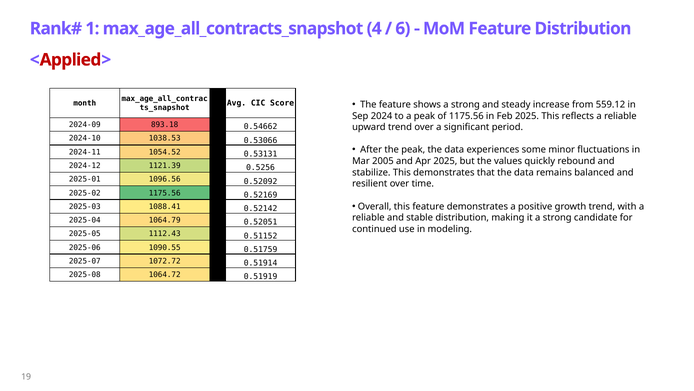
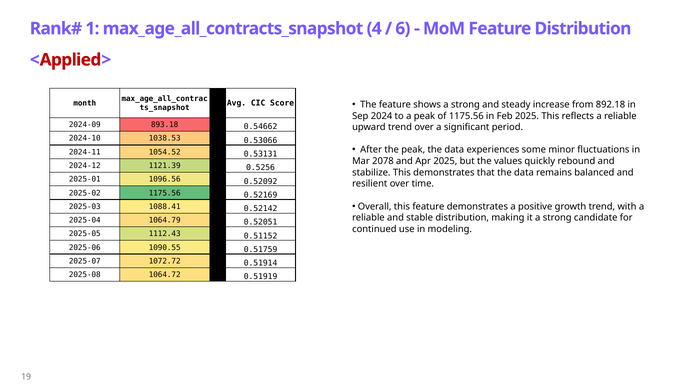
559.12: 559.12 -> 892.18 (611, 104)
2005: 2005 -> 2078 (383, 161)
